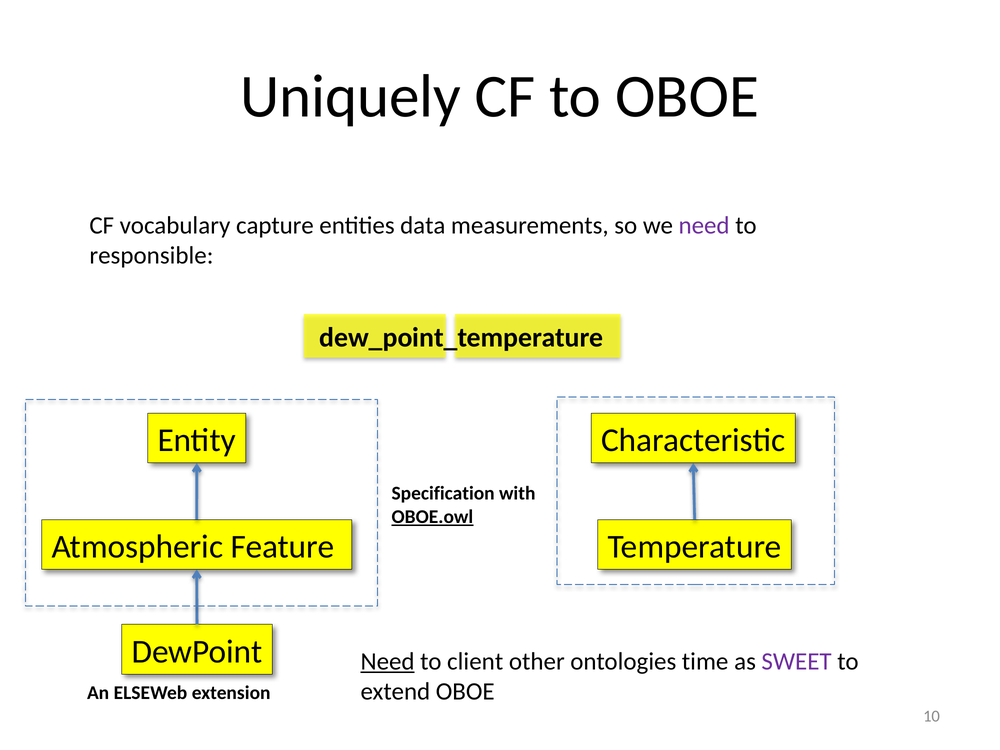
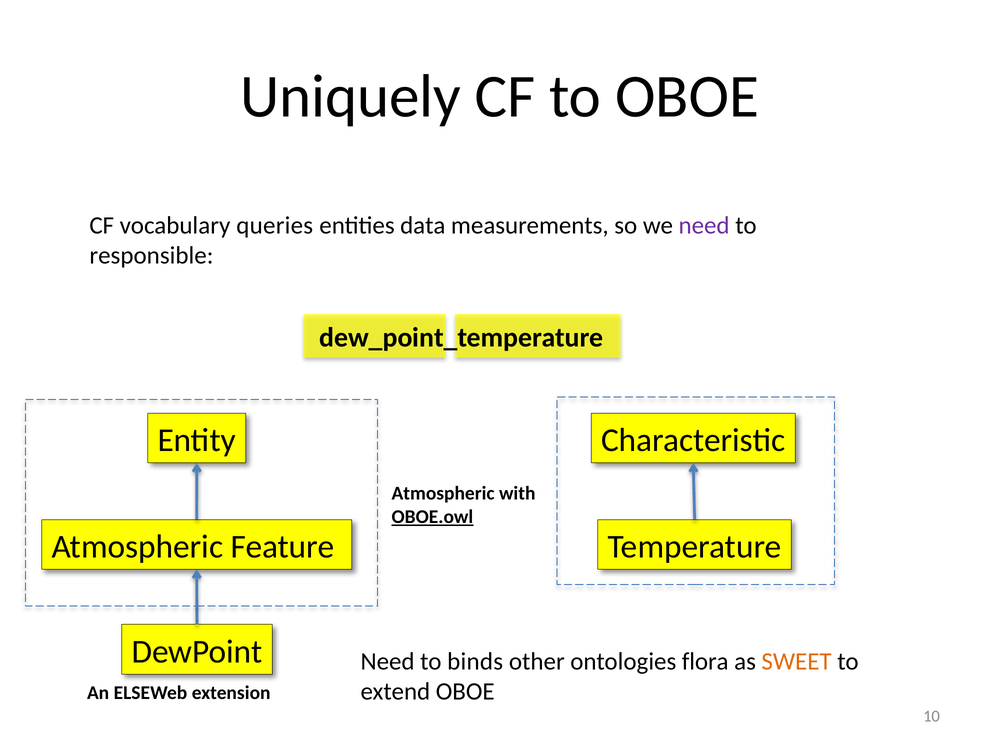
capture: capture -> queries (275, 226)
Specification: Specification -> Atmospheric (443, 493)
Need underline: present -> none (388, 661)
client: client -> binds (475, 661)
time: time -> flora (705, 661)
SWEET colour: purple -> orange (797, 661)
